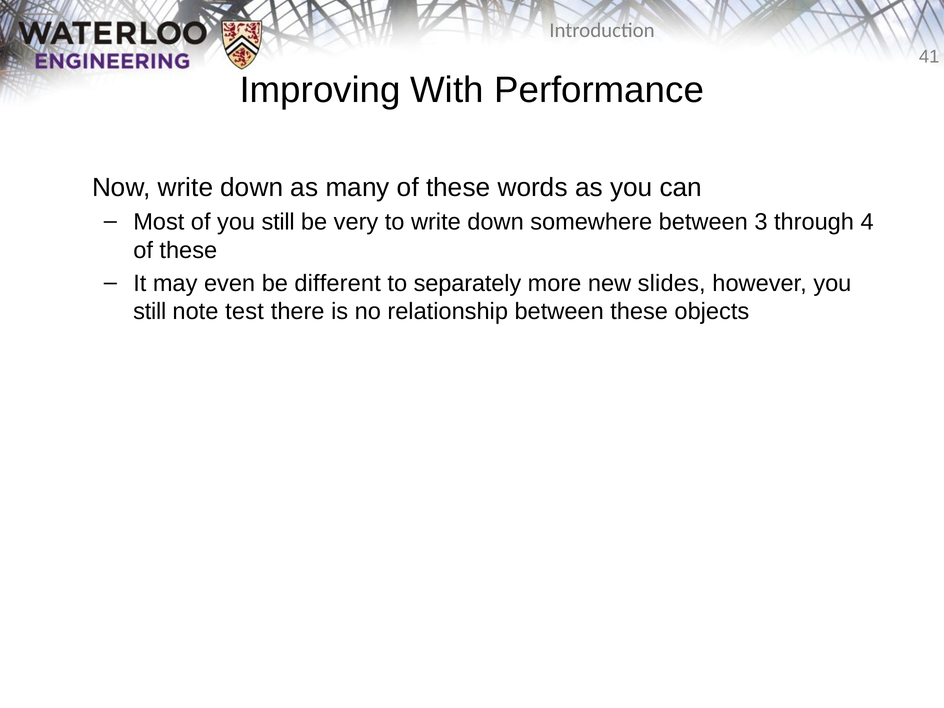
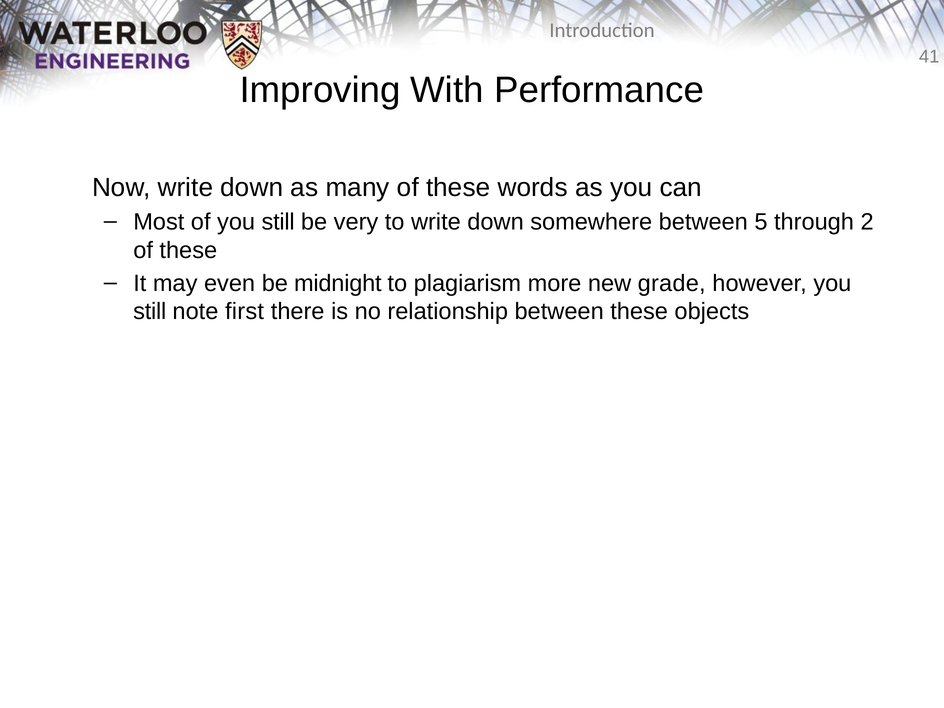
3: 3 -> 5 (761, 222)
4: 4 -> 2 (867, 222)
different: different -> midnight (338, 283)
separately: separately -> plagiarism (467, 283)
slides: slides -> grade (672, 283)
test: test -> first (245, 312)
